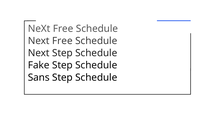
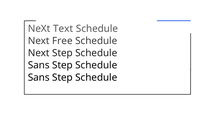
Free: Free -> Text (63, 29)
Fake: Fake -> Sans (39, 65)
